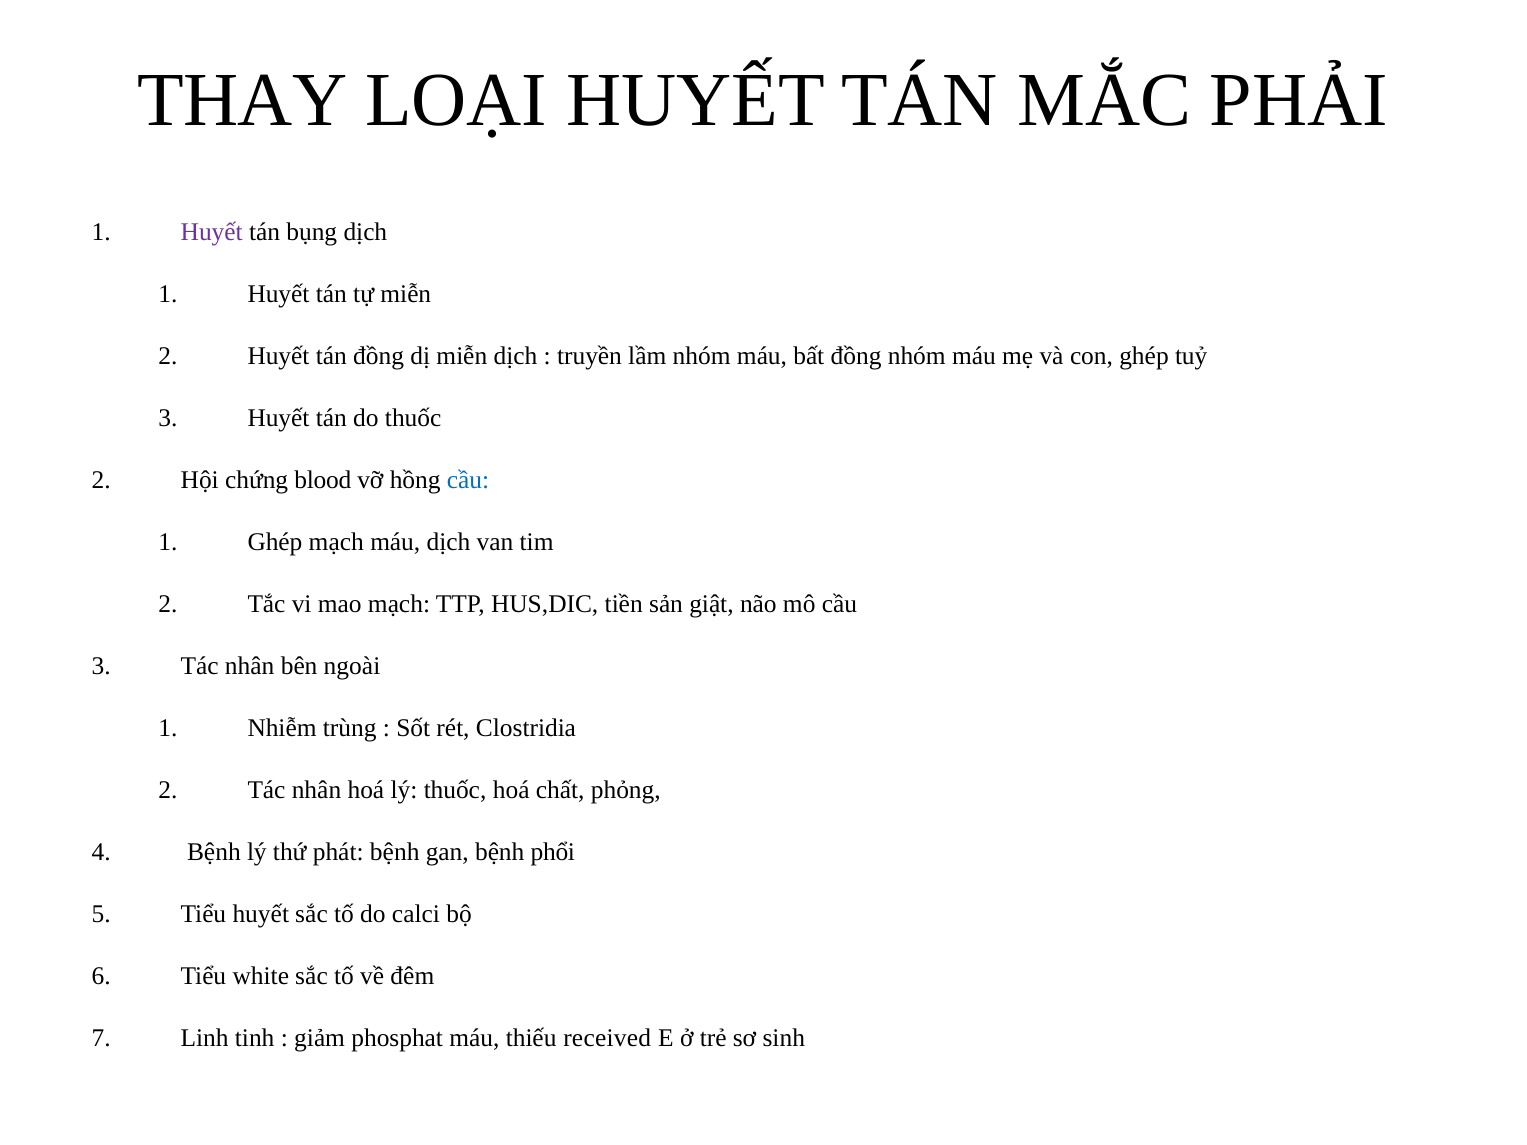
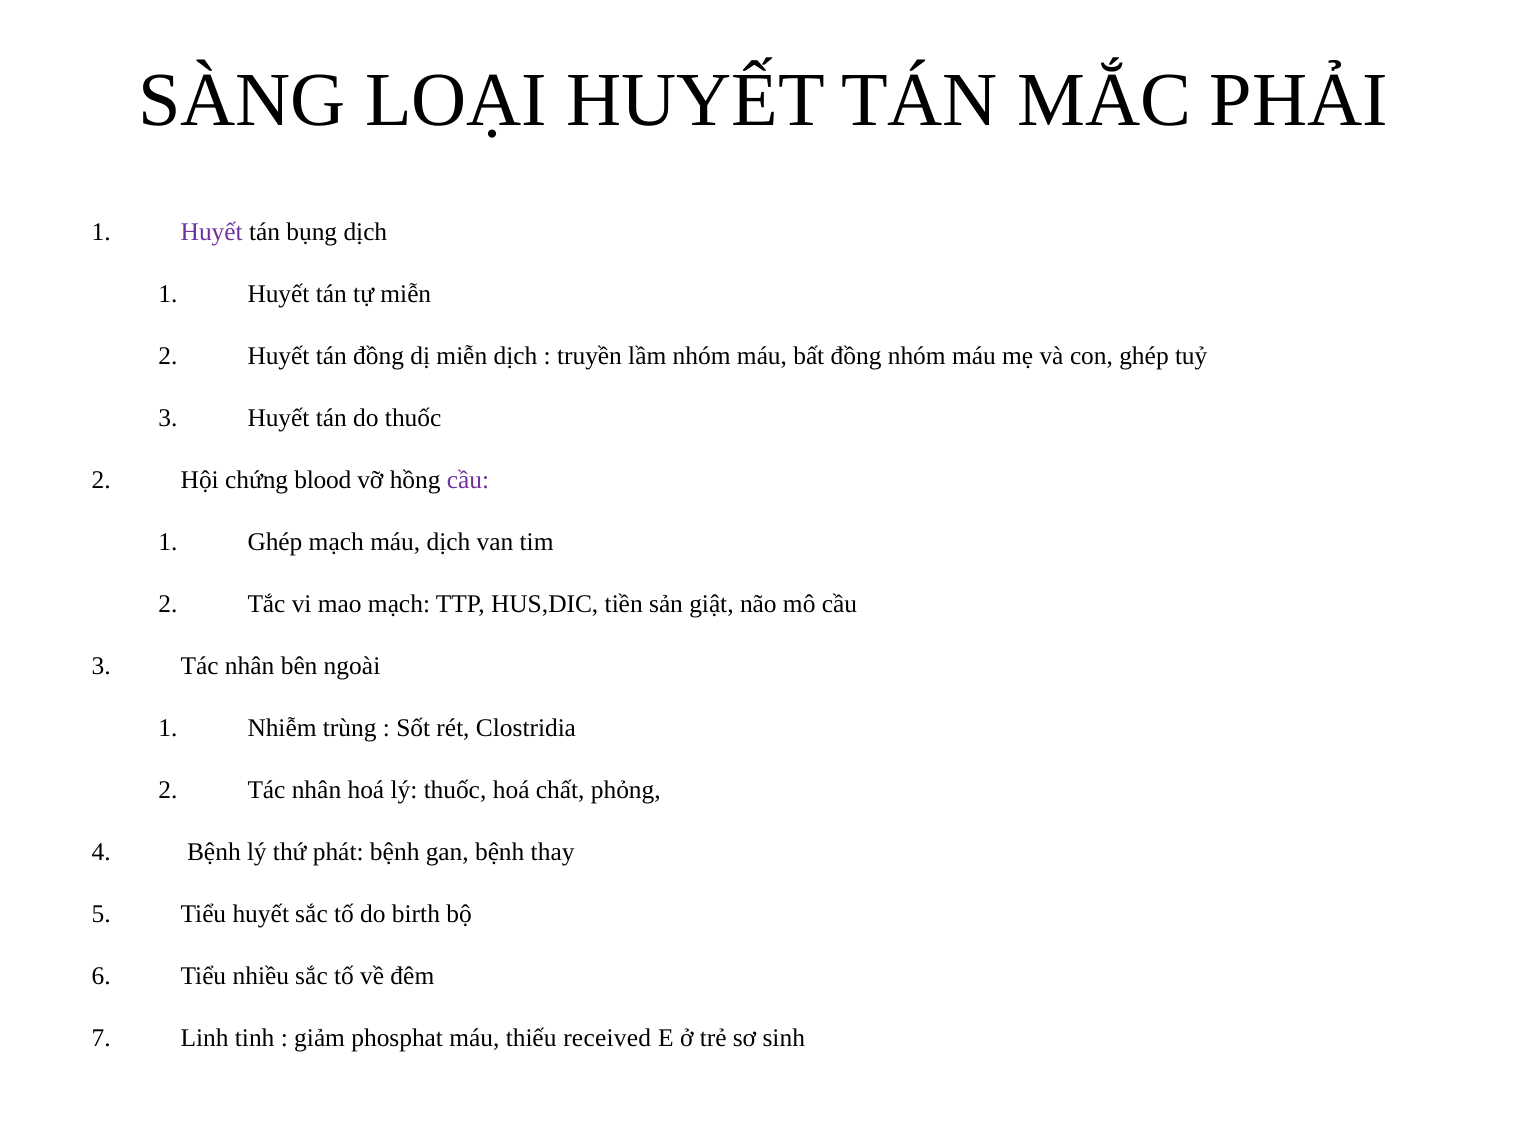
THAY: THAY -> SÀNG (242, 101)
cầu colour: blue -> purple (468, 480)
phổi: phổi -> thay (553, 852)
calci: calci -> birth (416, 914)
white: white -> nhiều (261, 976)
